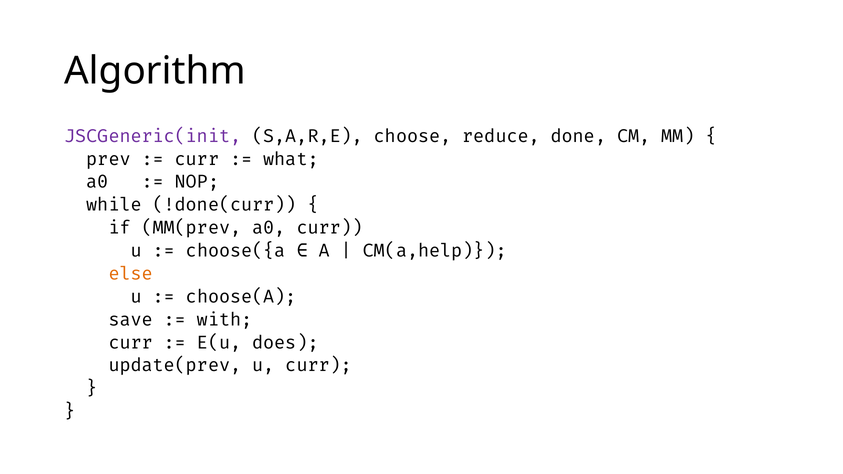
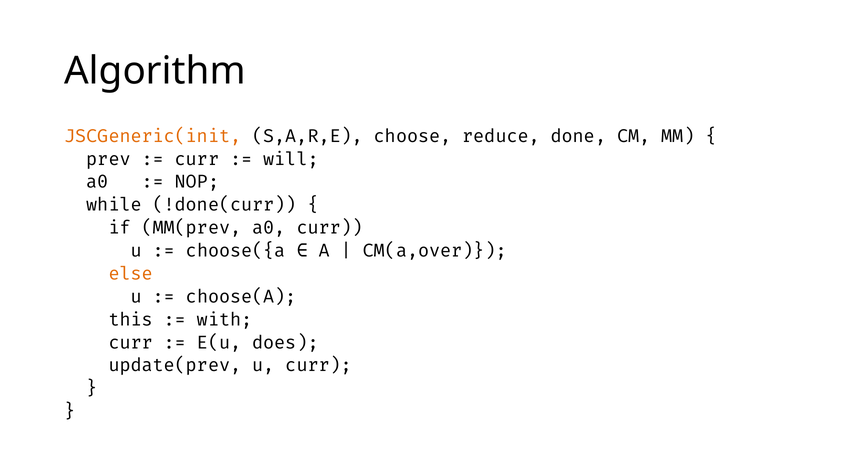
JSCGeneric(init colour: purple -> orange (153, 136)
what: what -> will (291, 159)
CM(a,help: CM(a,help -> CM(a,over (435, 251)
save: save -> this (131, 320)
